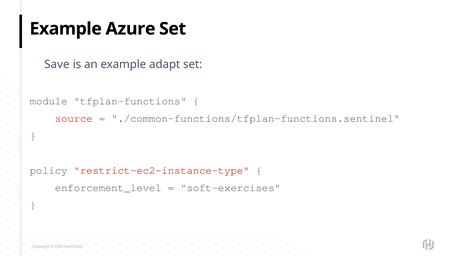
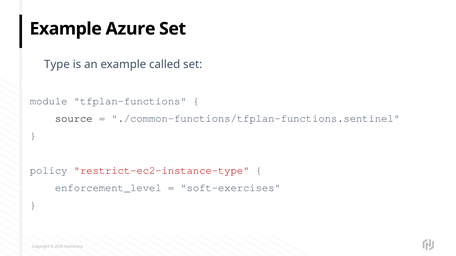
Save: Save -> Type (57, 65)
adapt: adapt -> called (165, 65)
source colour: red -> black (74, 118)
